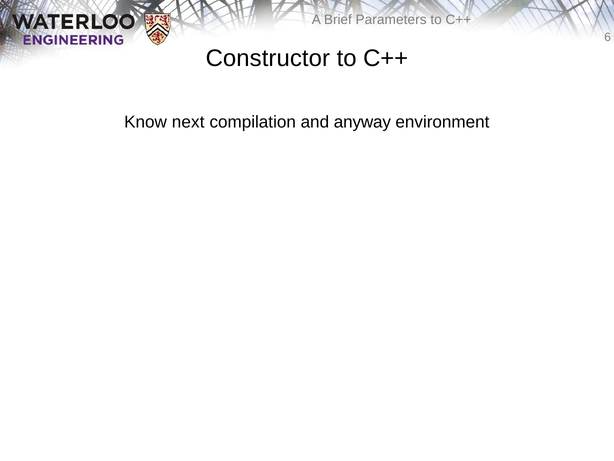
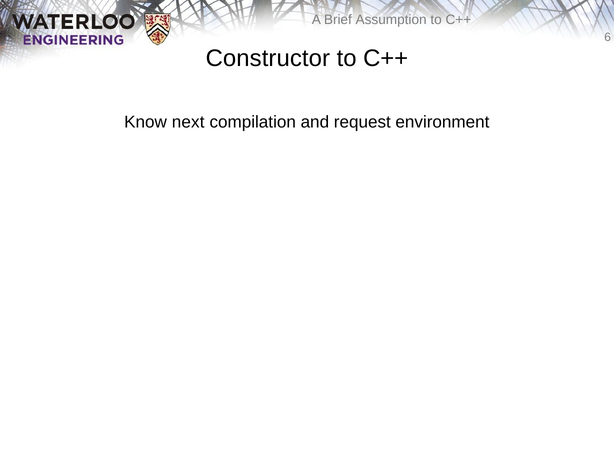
Parameters: Parameters -> Assumption (391, 20)
anyway: anyway -> request (362, 122)
